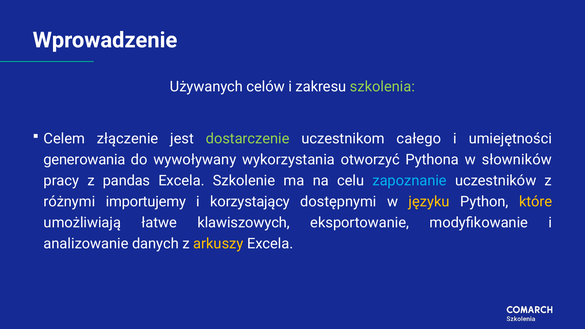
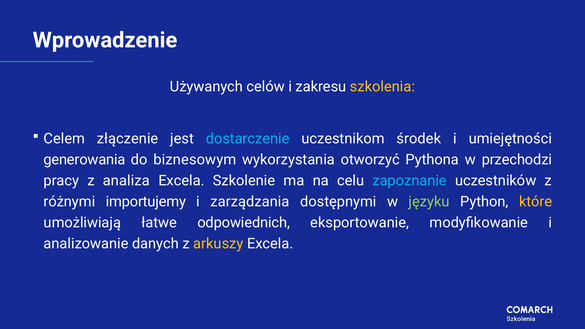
szkolenia colour: light green -> yellow (382, 87)
dostarczenie colour: light green -> light blue (248, 139)
całego: całego -> środek (419, 139)
wywoływany: wywoływany -> biznesowym (195, 160)
słowników: słowników -> przechodzi (517, 160)
pandas: pandas -> analiza (126, 181)
korzystający: korzystający -> zarządzania (250, 202)
języku colour: yellow -> light green (429, 202)
klawiszowych: klawiszowych -> odpowiednich (244, 223)
